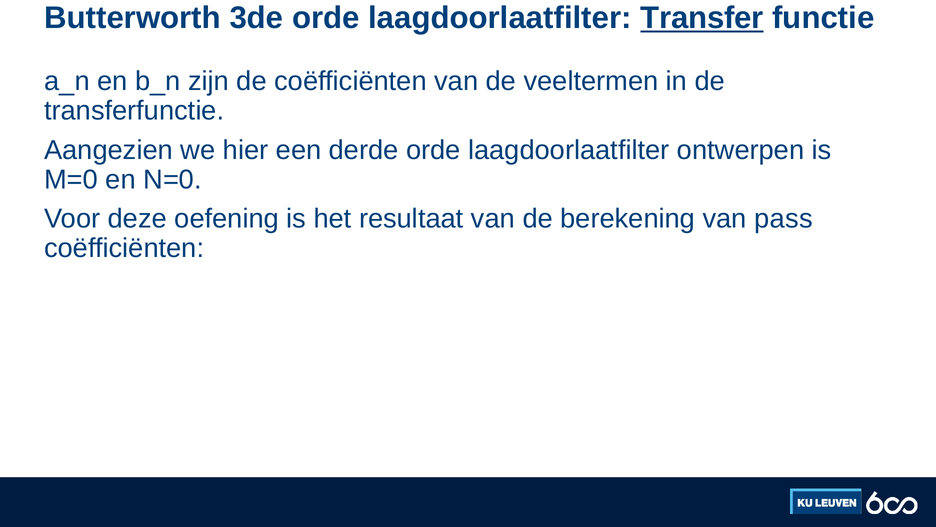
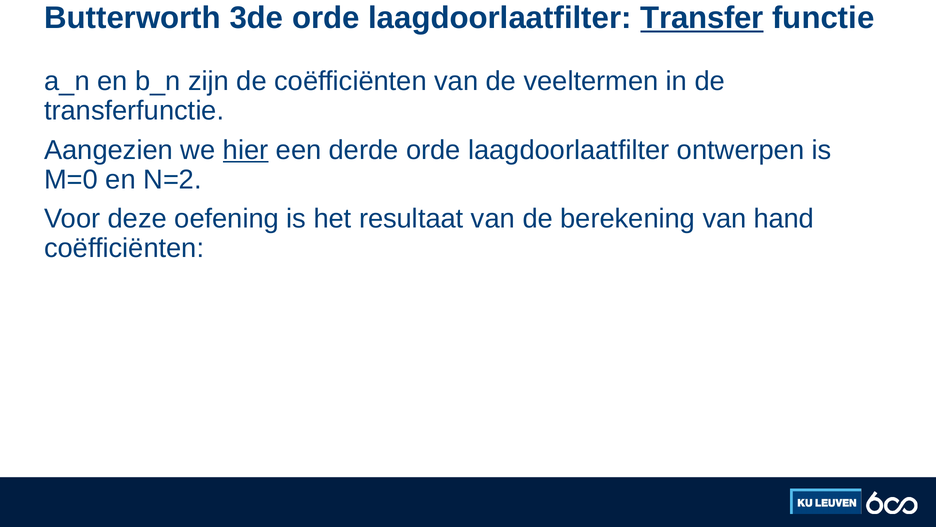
hier underline: none -> present (246, 150)
N=0: N=0 -> N=2 (173, 180)
pass: pass -> hand (784, 219)
